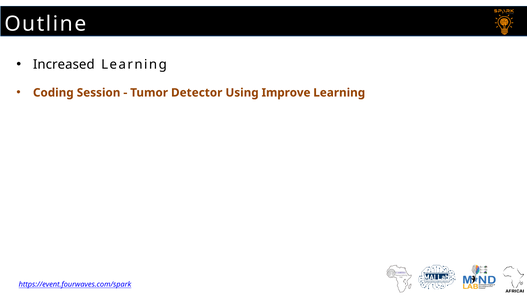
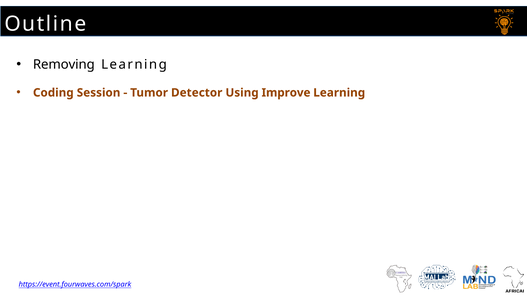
Increased: Increased -> Removing (64, 65)
